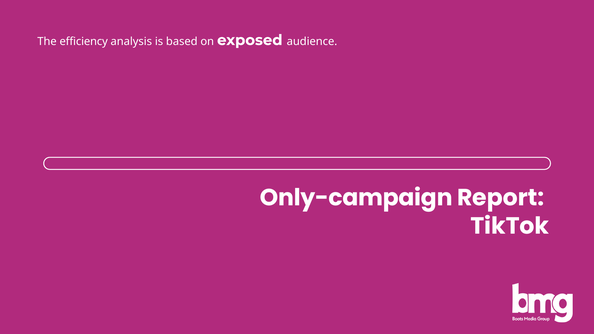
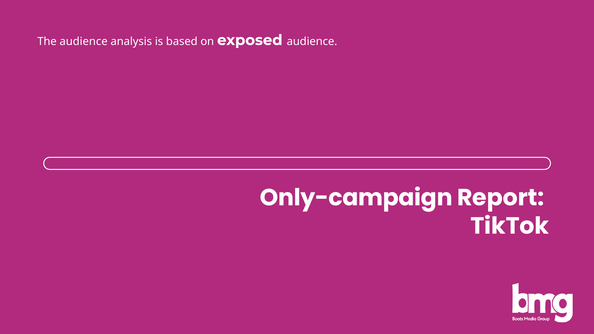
The efficiency: efficiency -> audience (84, 41)
